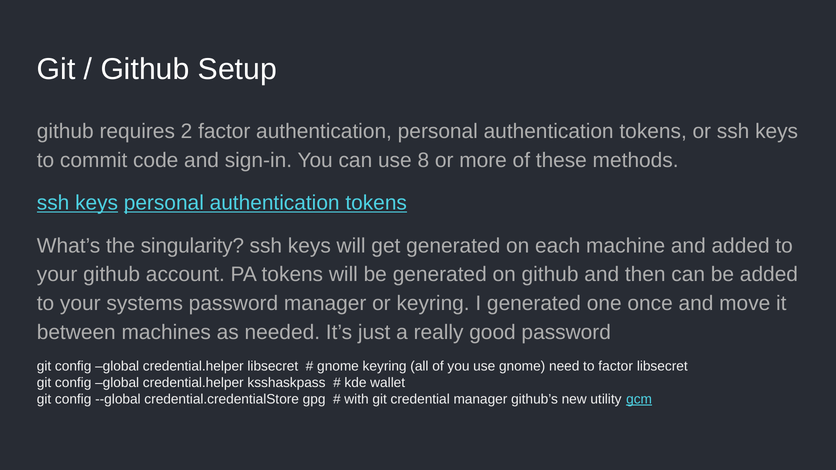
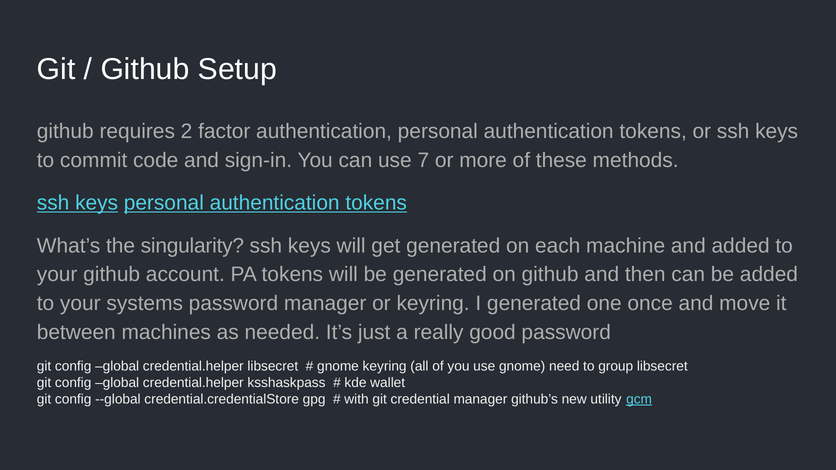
8: 8 -> 7 (423, 160)
to factor: factor -> group (616, 366)
